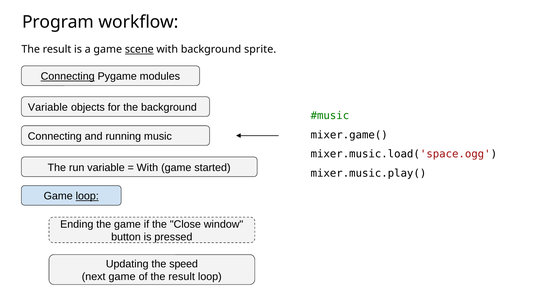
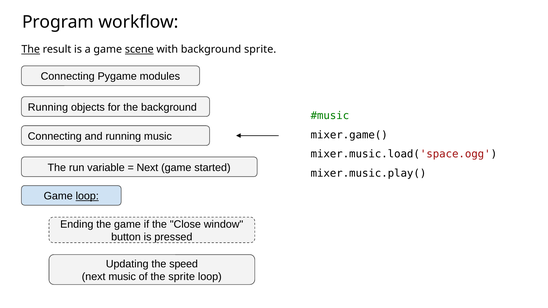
The underline: none -> present (31, 49)
Connecting underline: present -> none (68, 77)
Variable: Variable -> Running (48, 107)
With: With -> Next (147, 168)
next game: game -> music (122, 277)
of the result: result -> sprite (182, 277)
